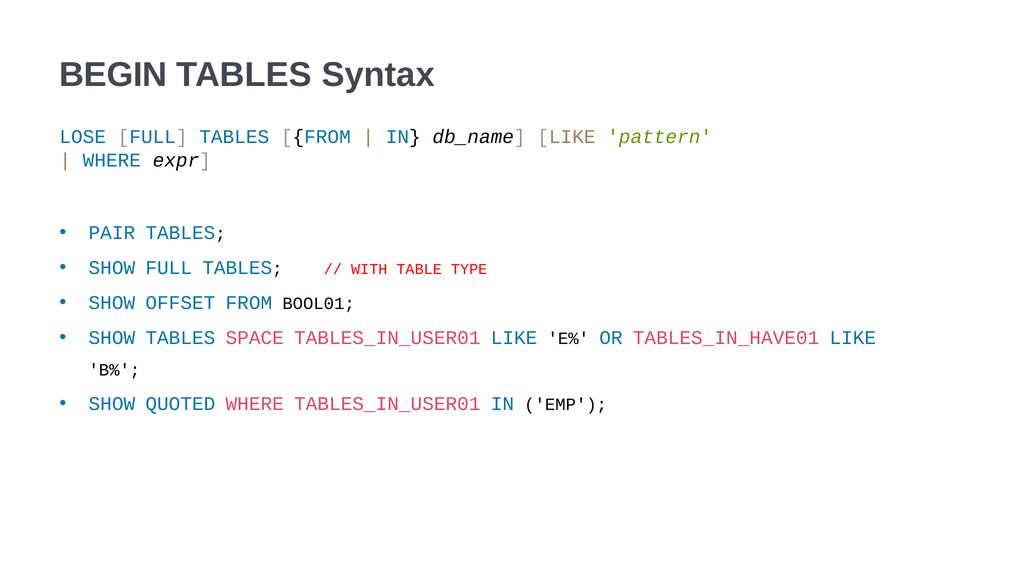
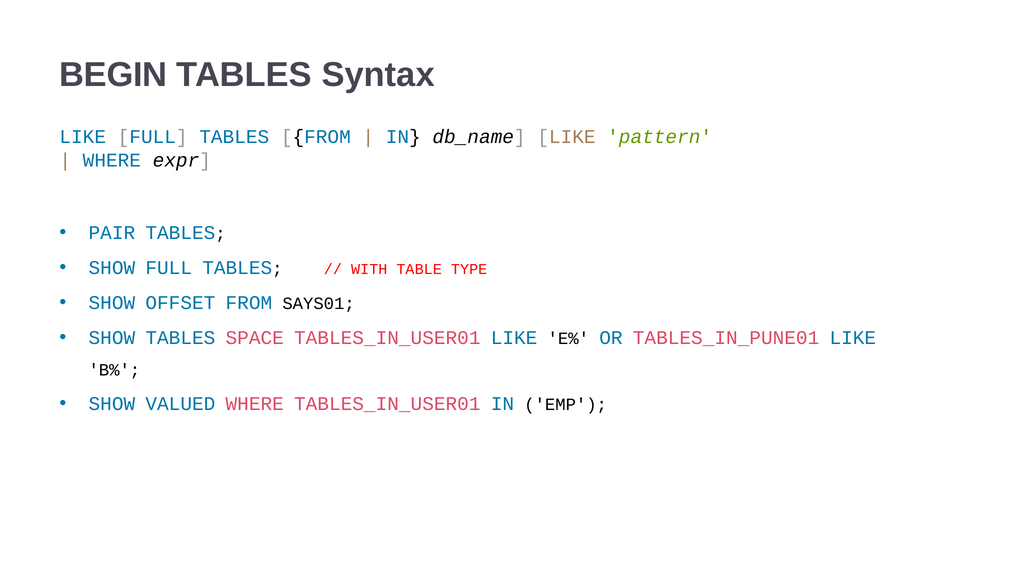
LOSE: LOSE -> LIKE (83, 137)
BOOL01: BOOL01 -> SAYS01 (319, 303)
TABLES_IN_HAVE01: TABLES_IN_HAVE01 -> TABLES_IN_PUNE01 (726, 337)
QUOTED: QUOTED -> VALUED (180, 403)
